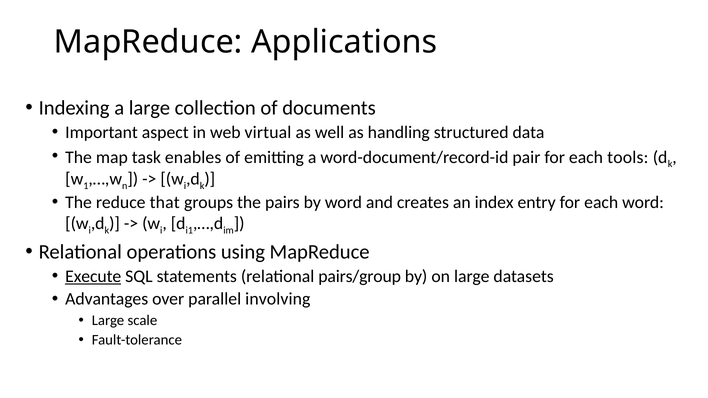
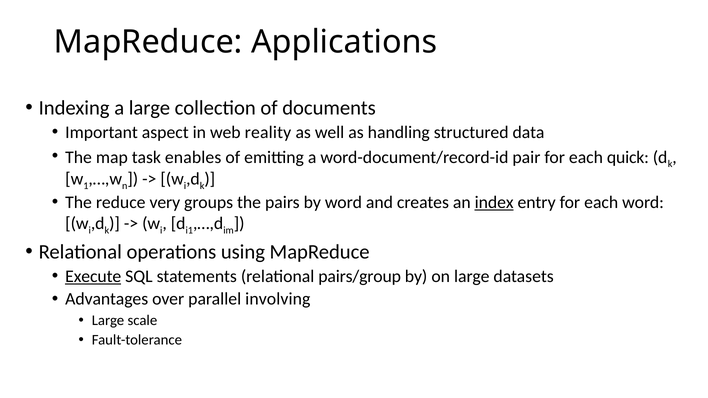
virtual: virtual -> reality (268, 132)
tools: tools -> quick (628, 157)
that: that -> very (165, 202)
index underline: none -> present (494, 202)
